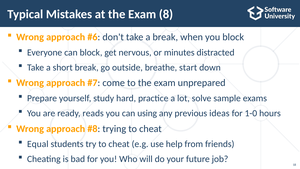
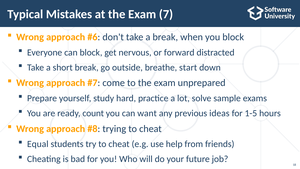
8: 8 -> 7 (166, 14)
minutes: minutes -> forward (179, 52)
reads: reads -> count (93, 113)
using: using -> want (147, 113)
1-0: 1-0 -> 1-5 (251, 113)
